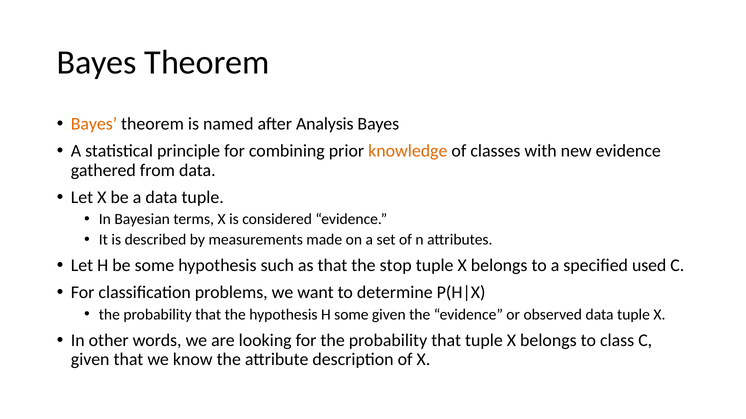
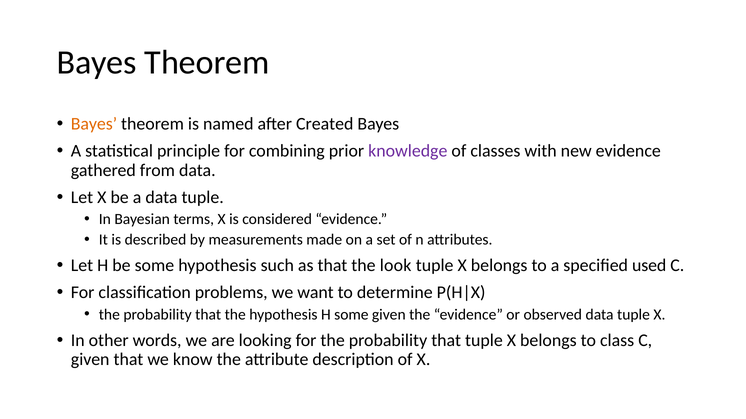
Analysis: Analysis -> Created (325, 124)
knowledge colour: orange -> purple (408, 151)
stop: stop -> look (396, 266)
